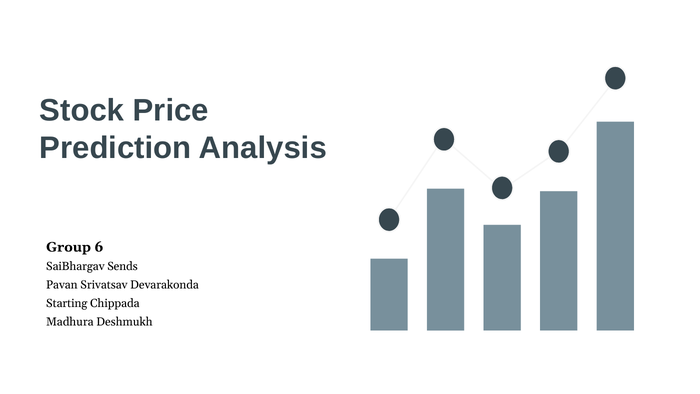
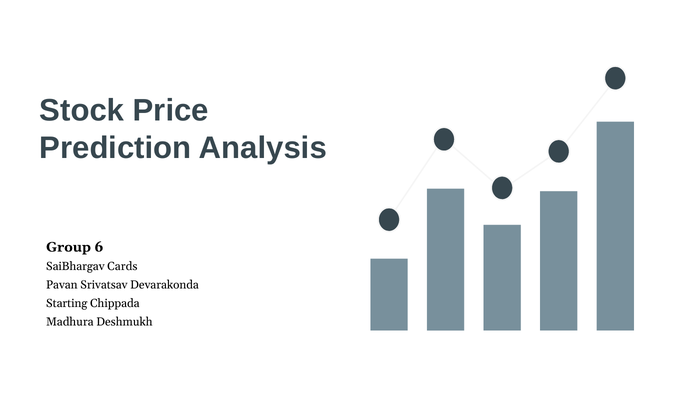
Sends: Sends -> Cards (122, 266)
